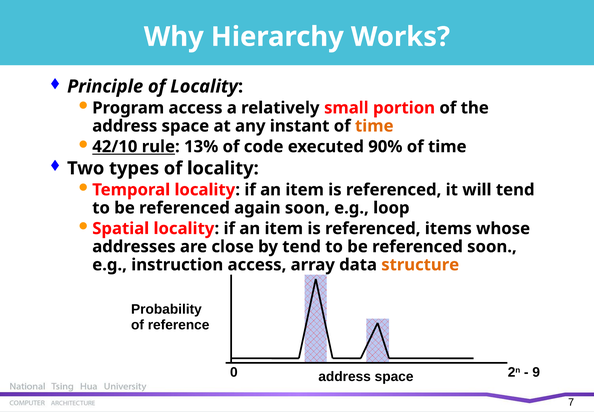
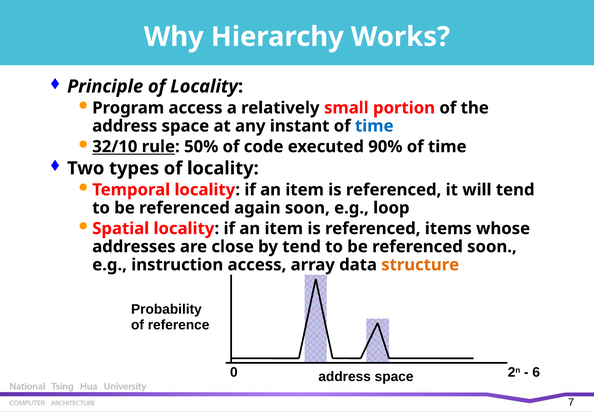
time colour: orange -> blue (374, 126)
42/10: 42/10 -> 32/10 (115, 146)
13%: 13% -> 50% (201, 146)
9: 9 -> 6 (536, 372)
